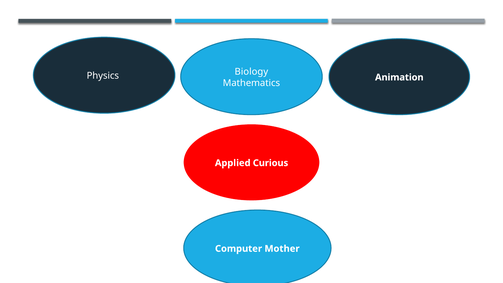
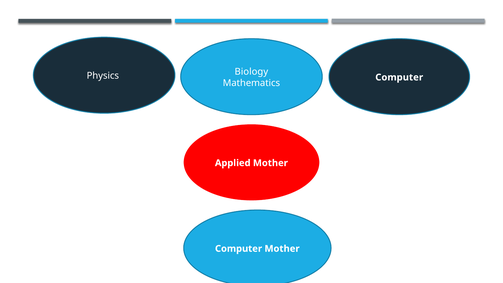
Mathematics Animation: Animation -> Computer (399, 77)
Applied Curious: Curious -> Mother (270, 163)
